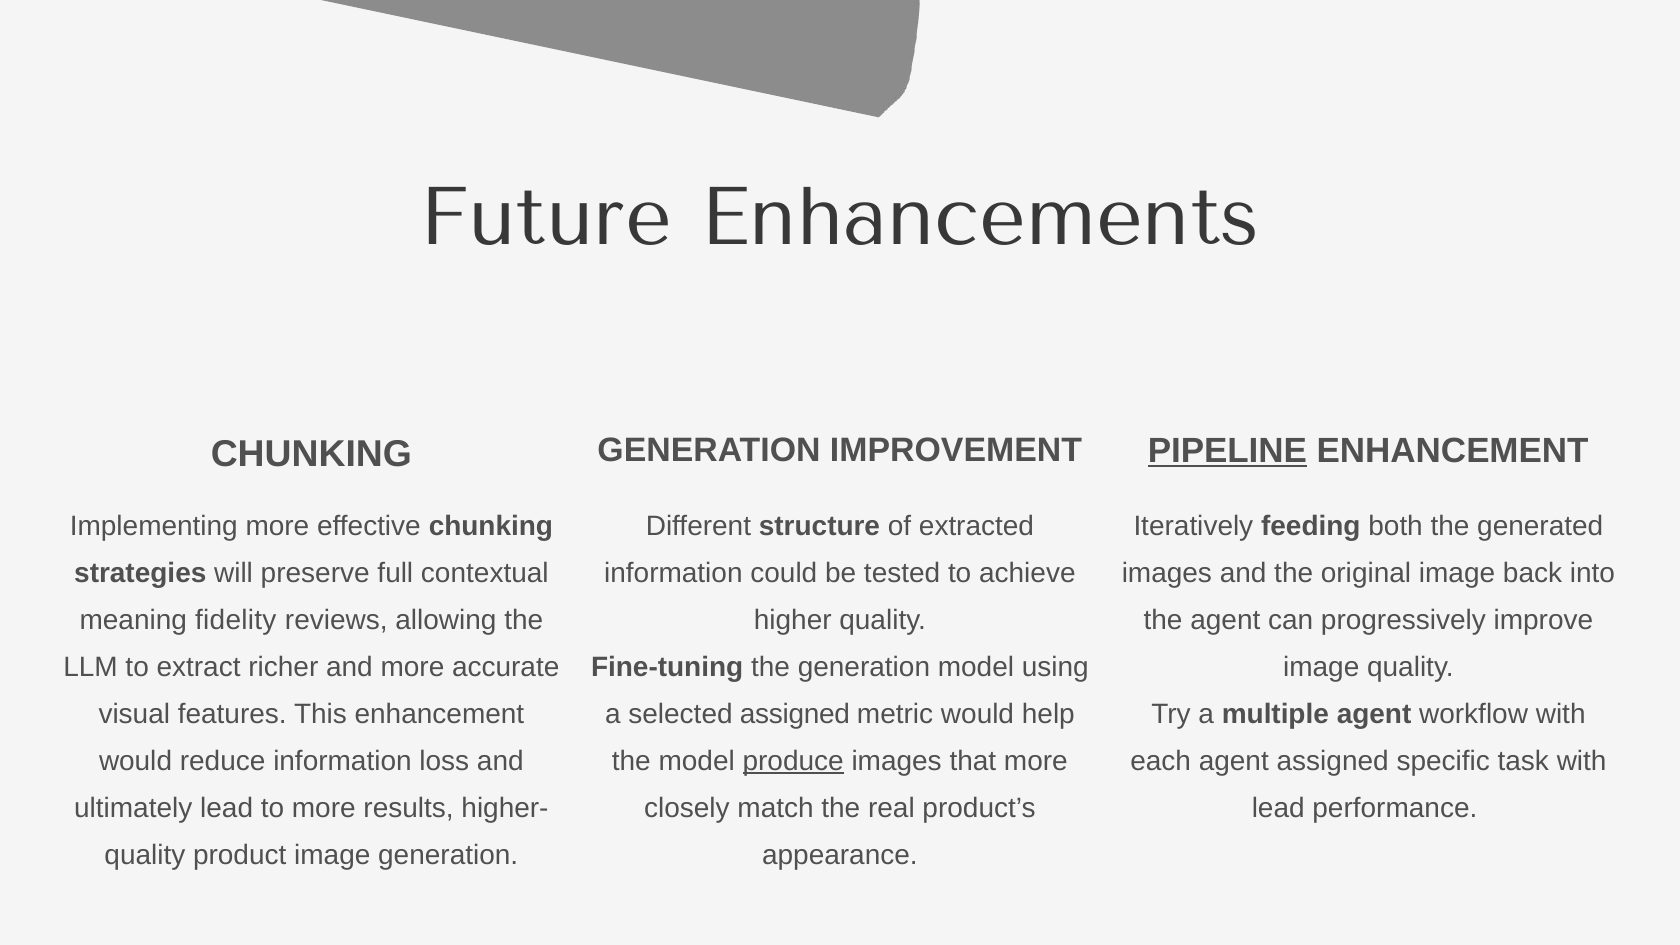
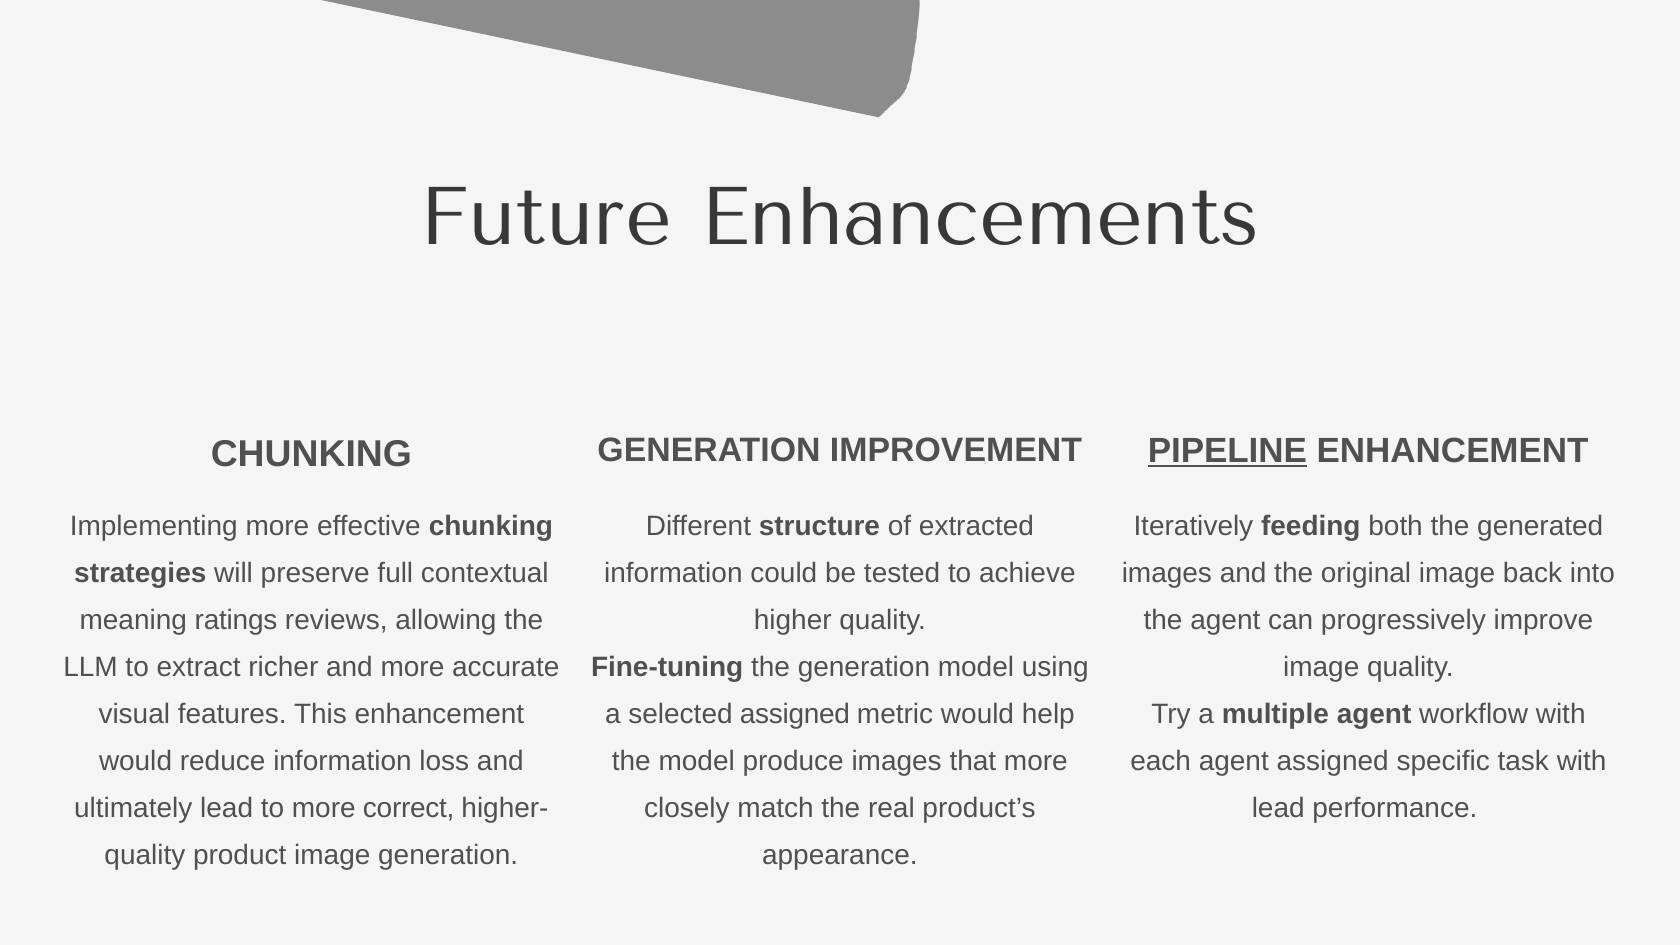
fidelity: fidelity -> ratings (236, 620)
produce underline: present -> none (793, 761)
results: results -> correct (409, 808)
